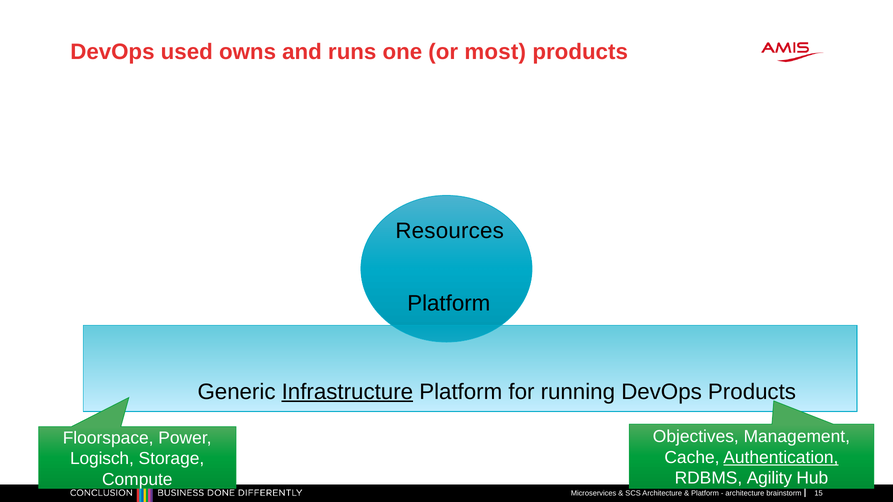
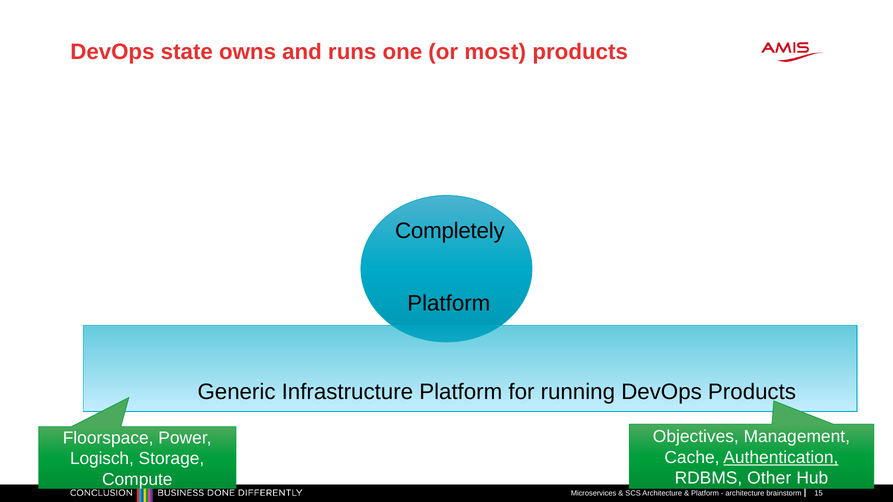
used: used -> state (187, 52)
Resources: Resources -> Completely (450, 231)
Infrastructure underline: present -> none (347, 392)
Agility: Agility -> Other (769, 479)
